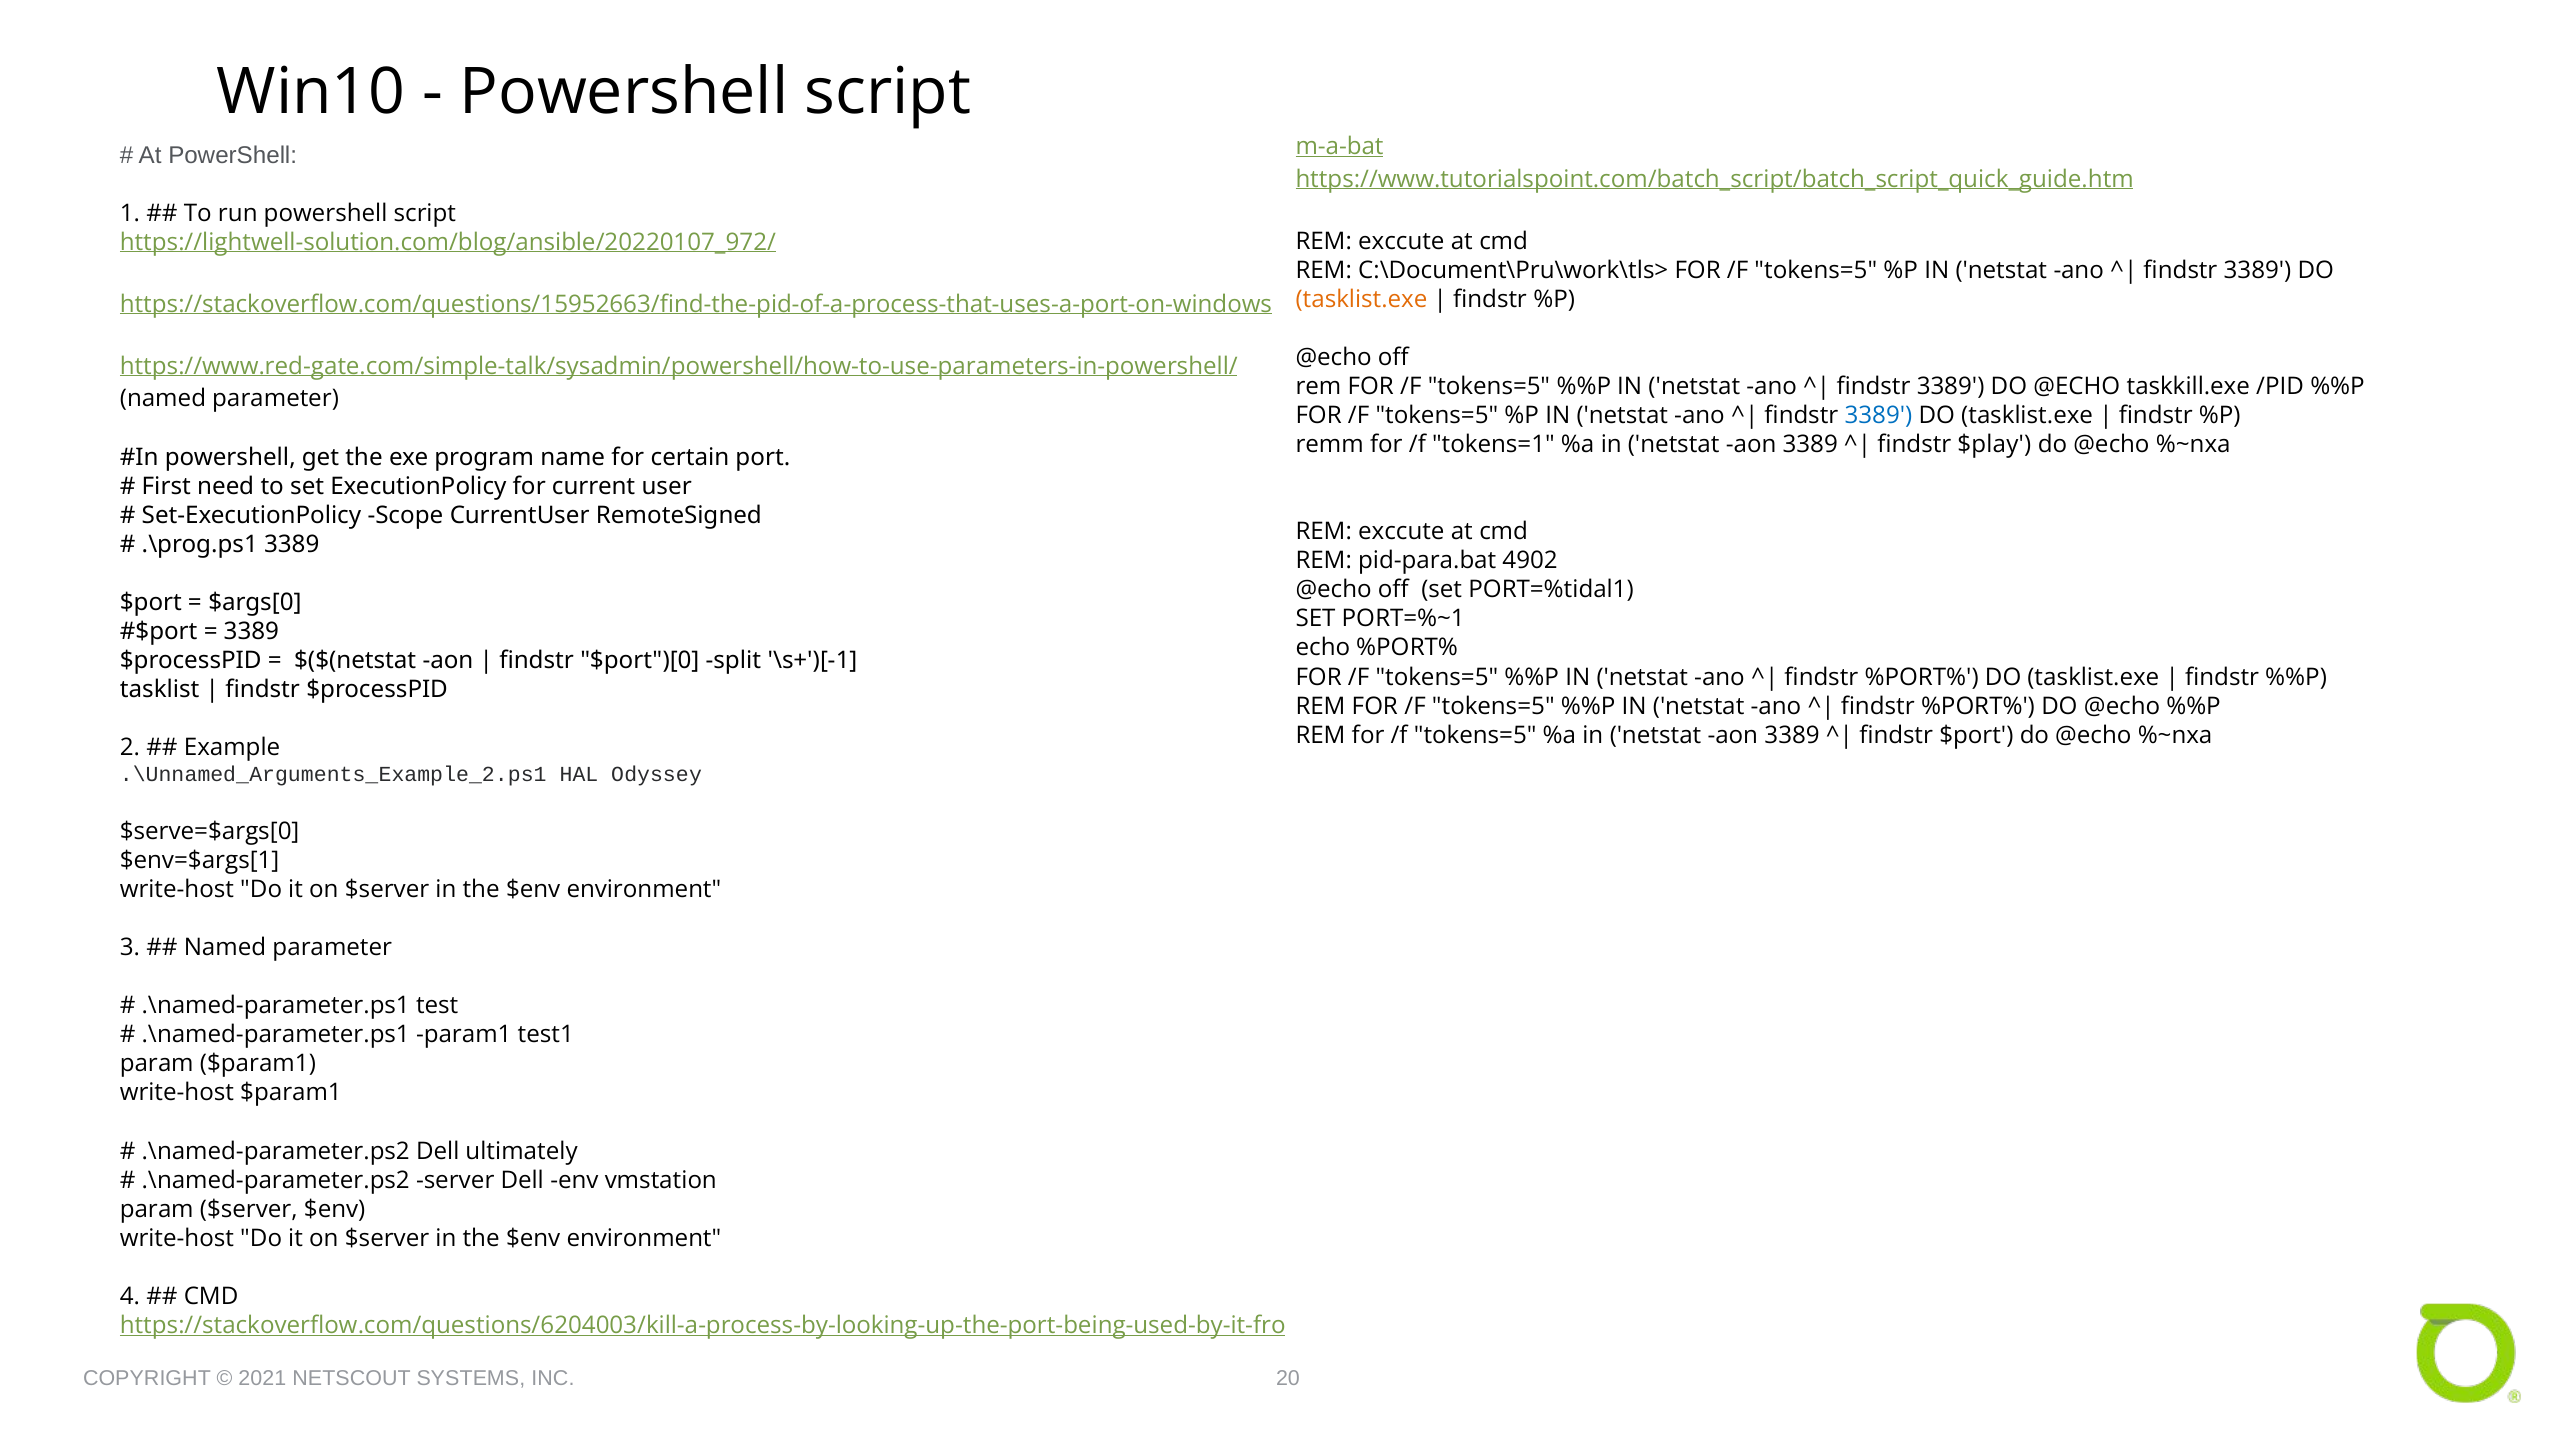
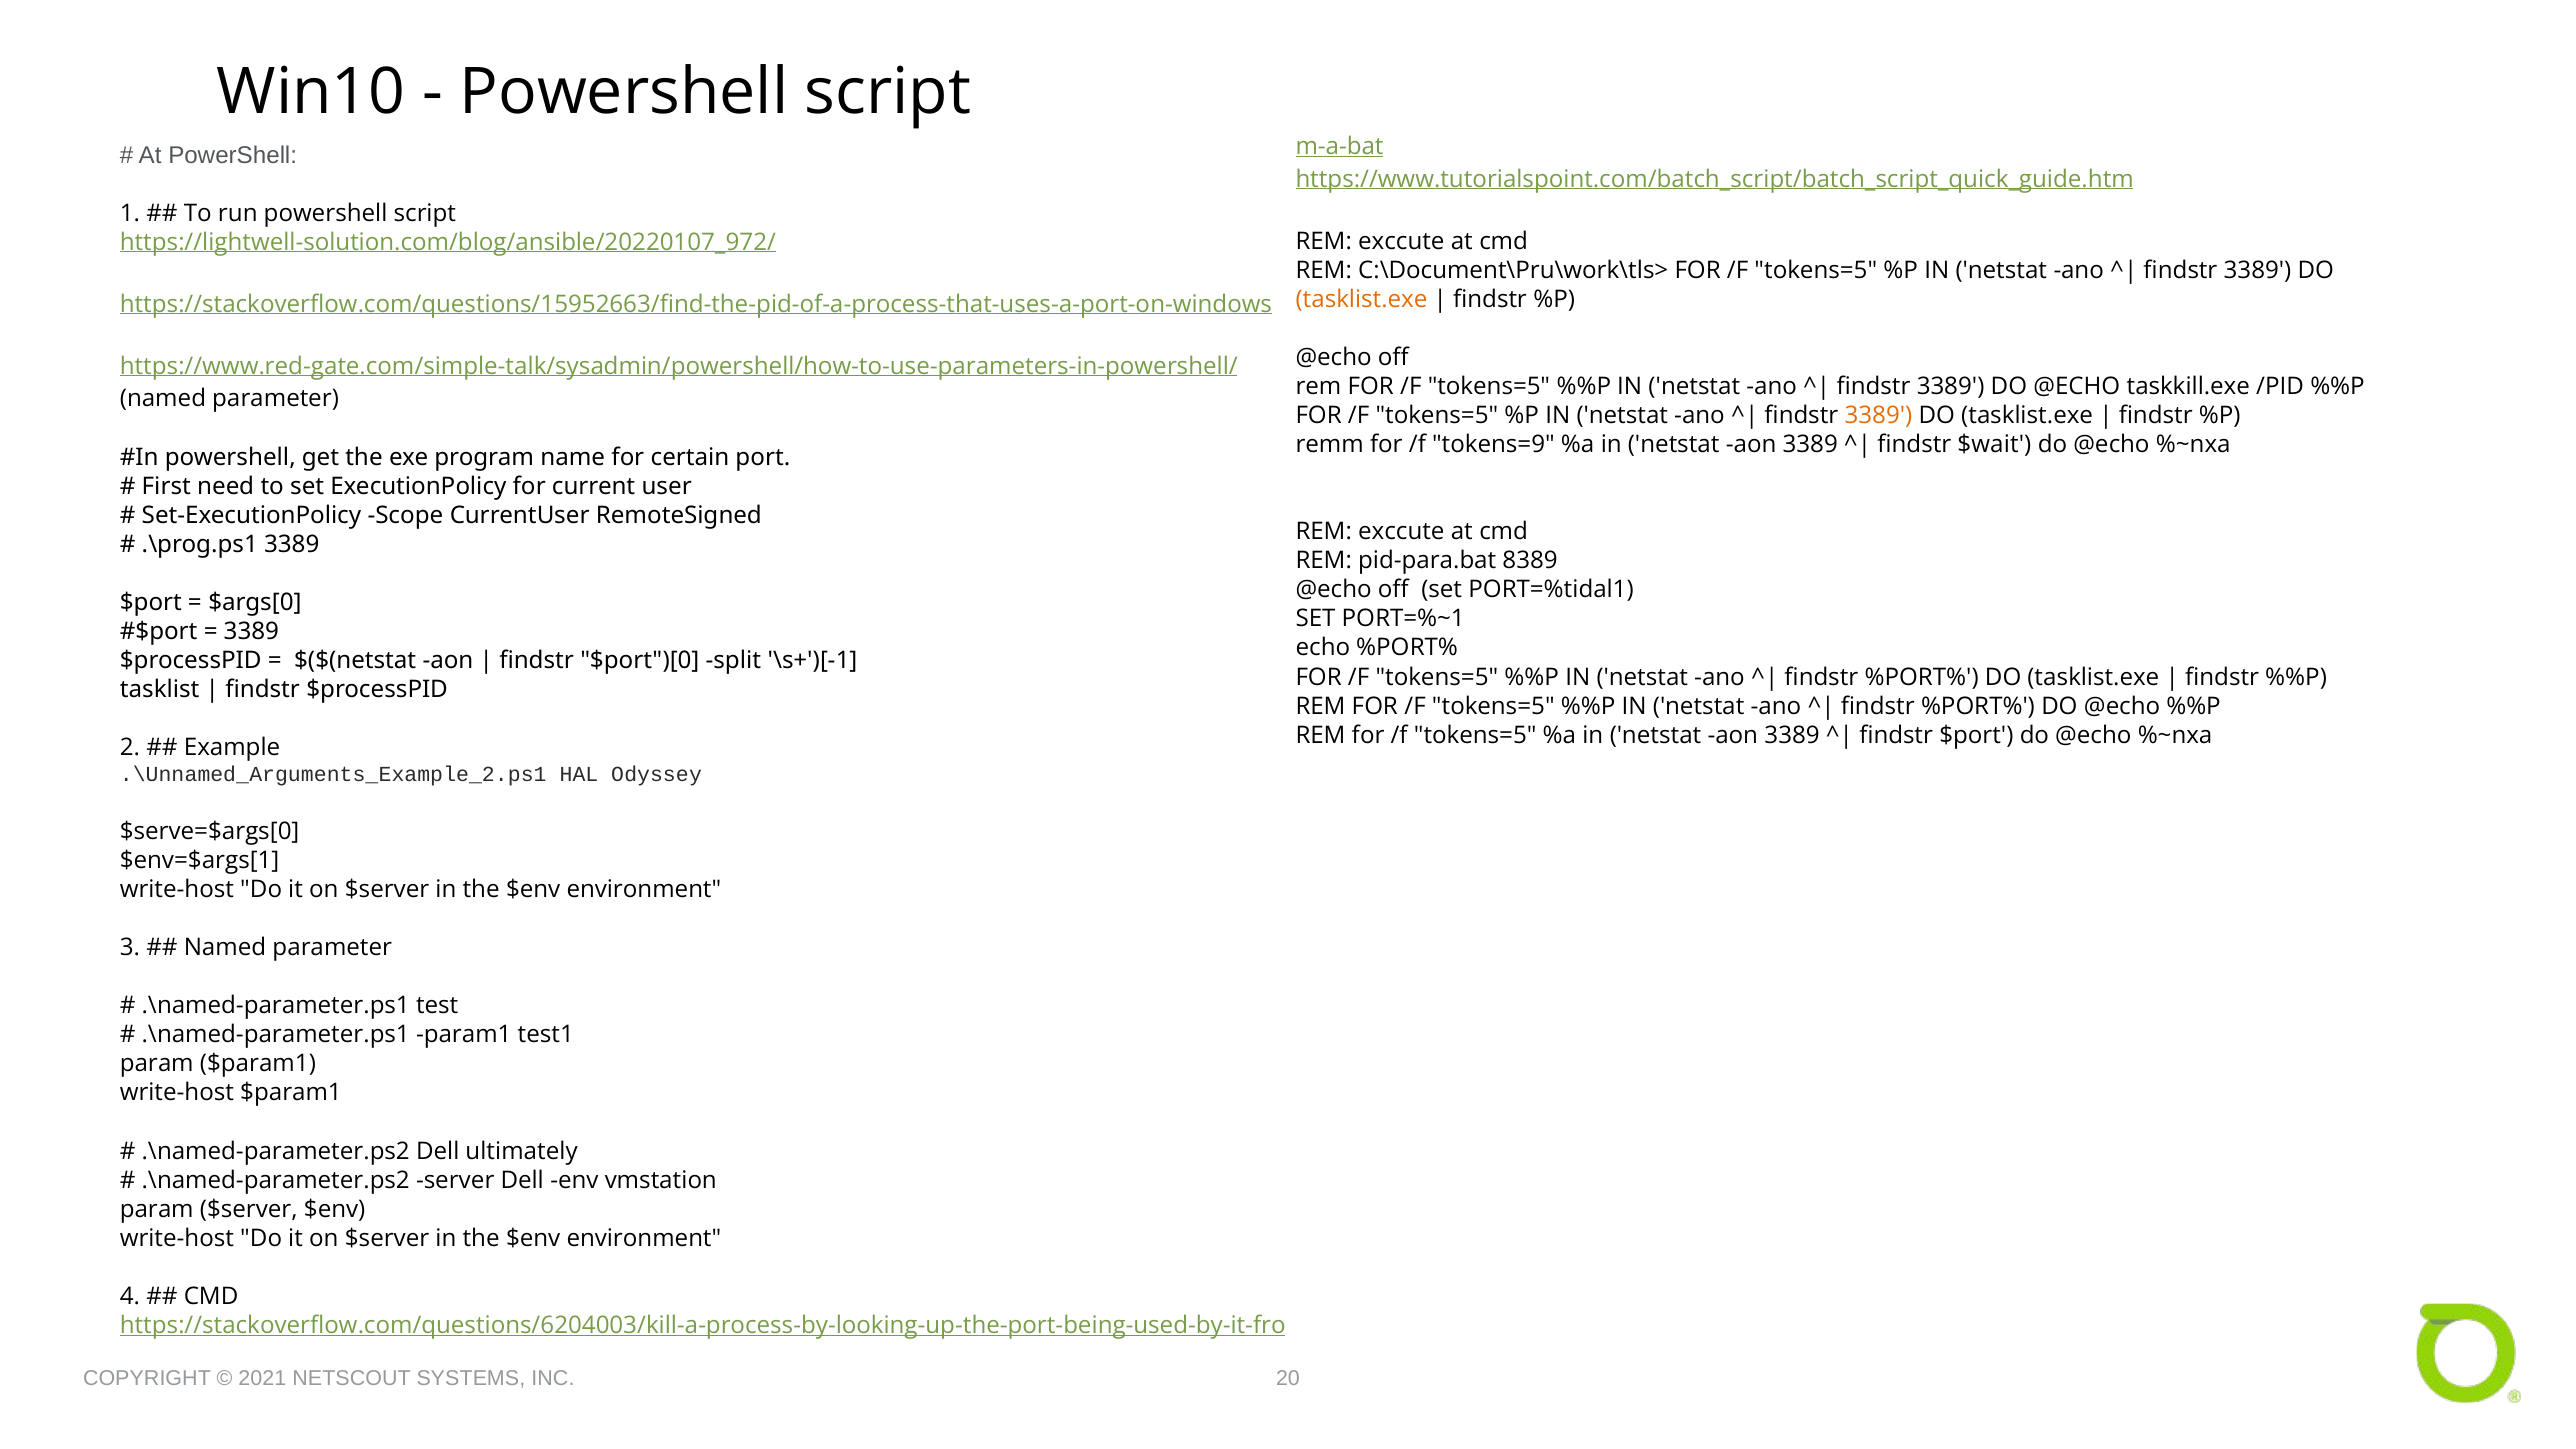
3389 colour: blue -> orange (1878, 416)
tokens=1: tokens=1 -> tokens=9 (1493, 445)
$play: $play -> $wait (1994, 445)
4902: 4902 -> 8389 (1530, 561)
